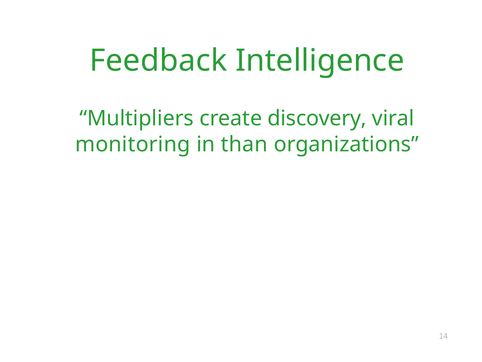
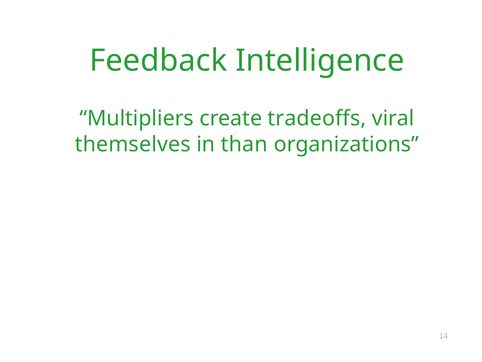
discovery: discovery -> tradeoffs (317, 118)
monitoring: monitoring -> themselves (133, 144)
